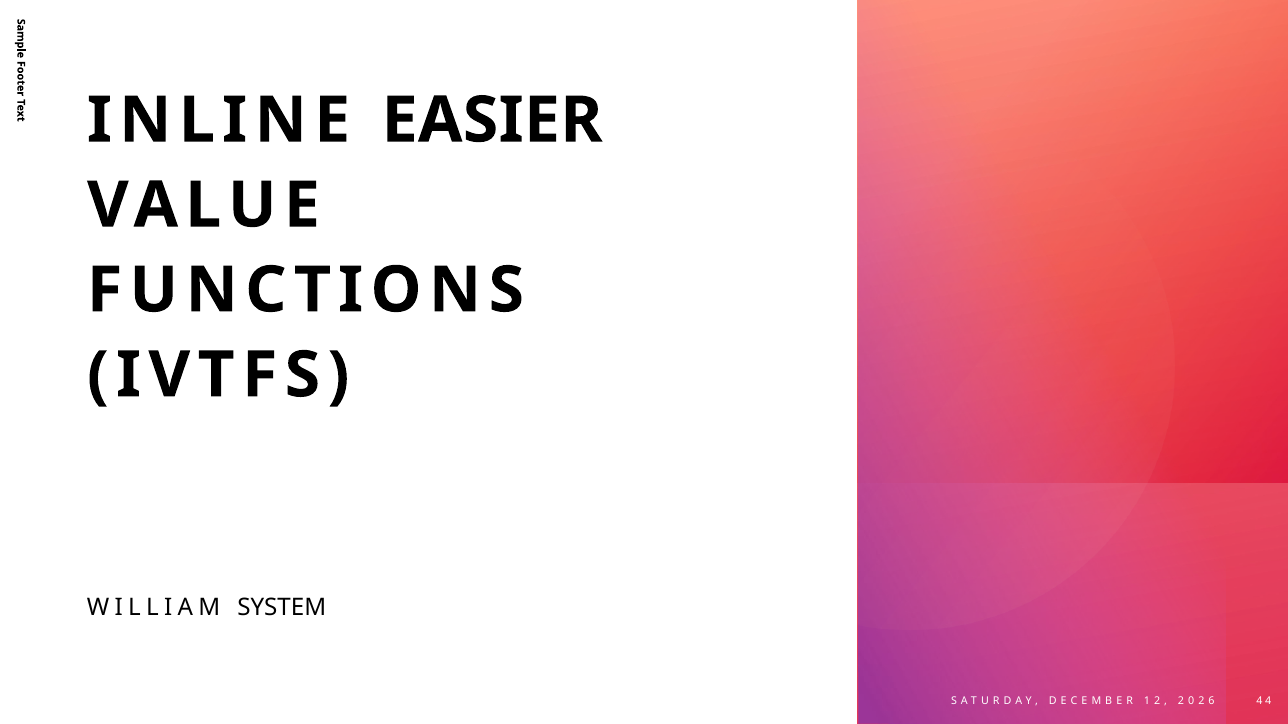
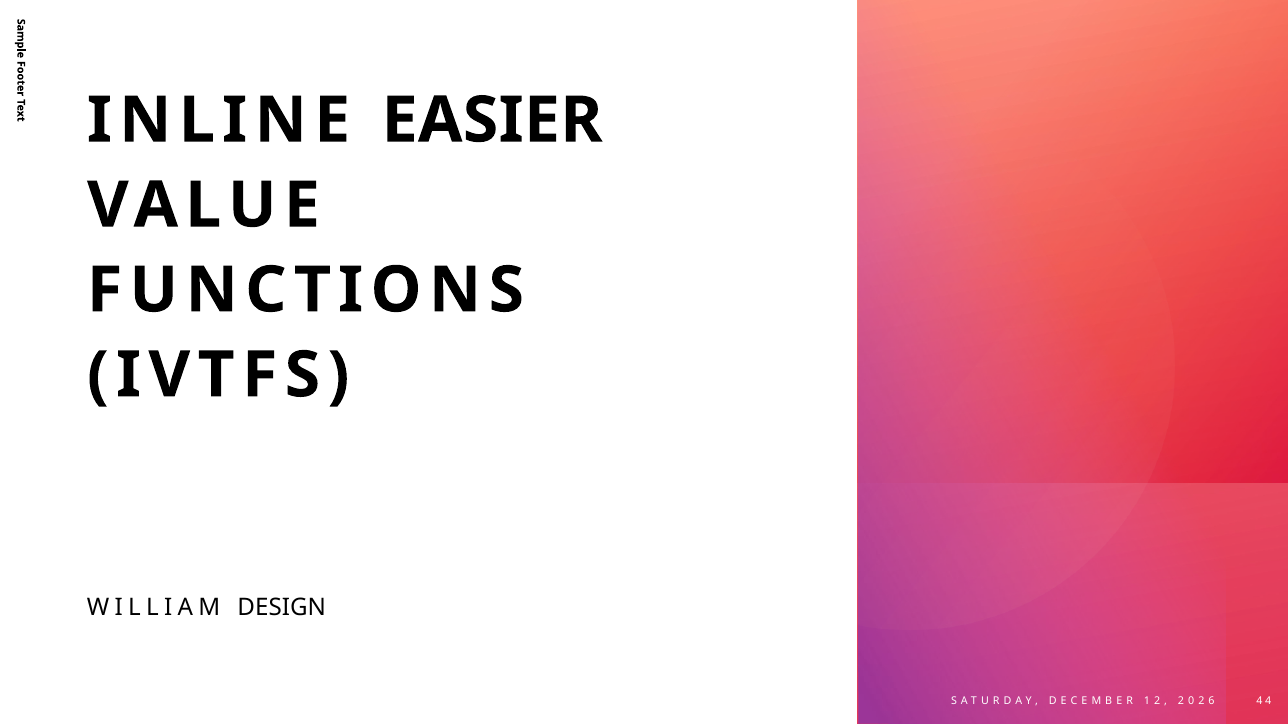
SYSTEM: SYSTEM -> DESIGN (282, 608)
